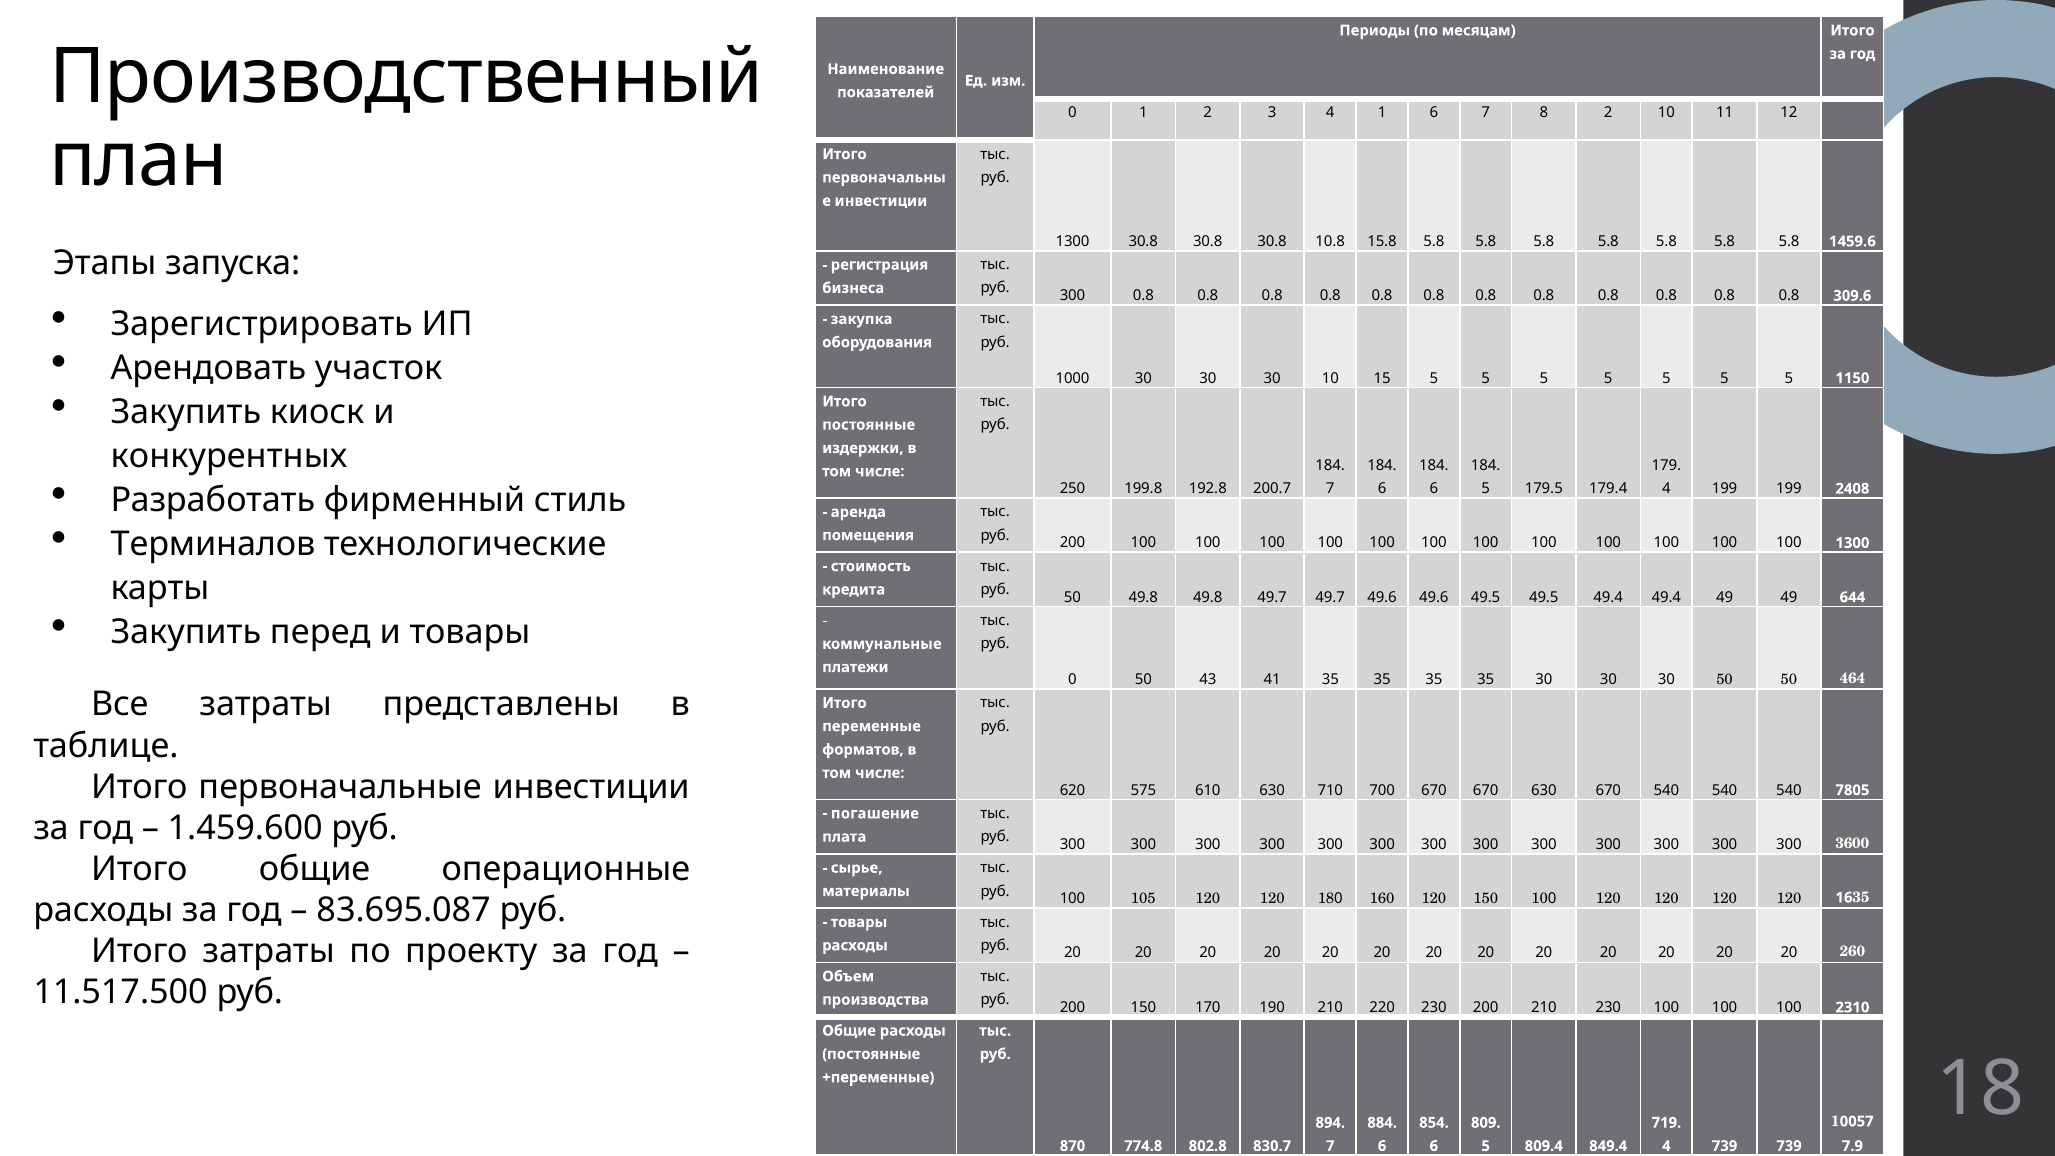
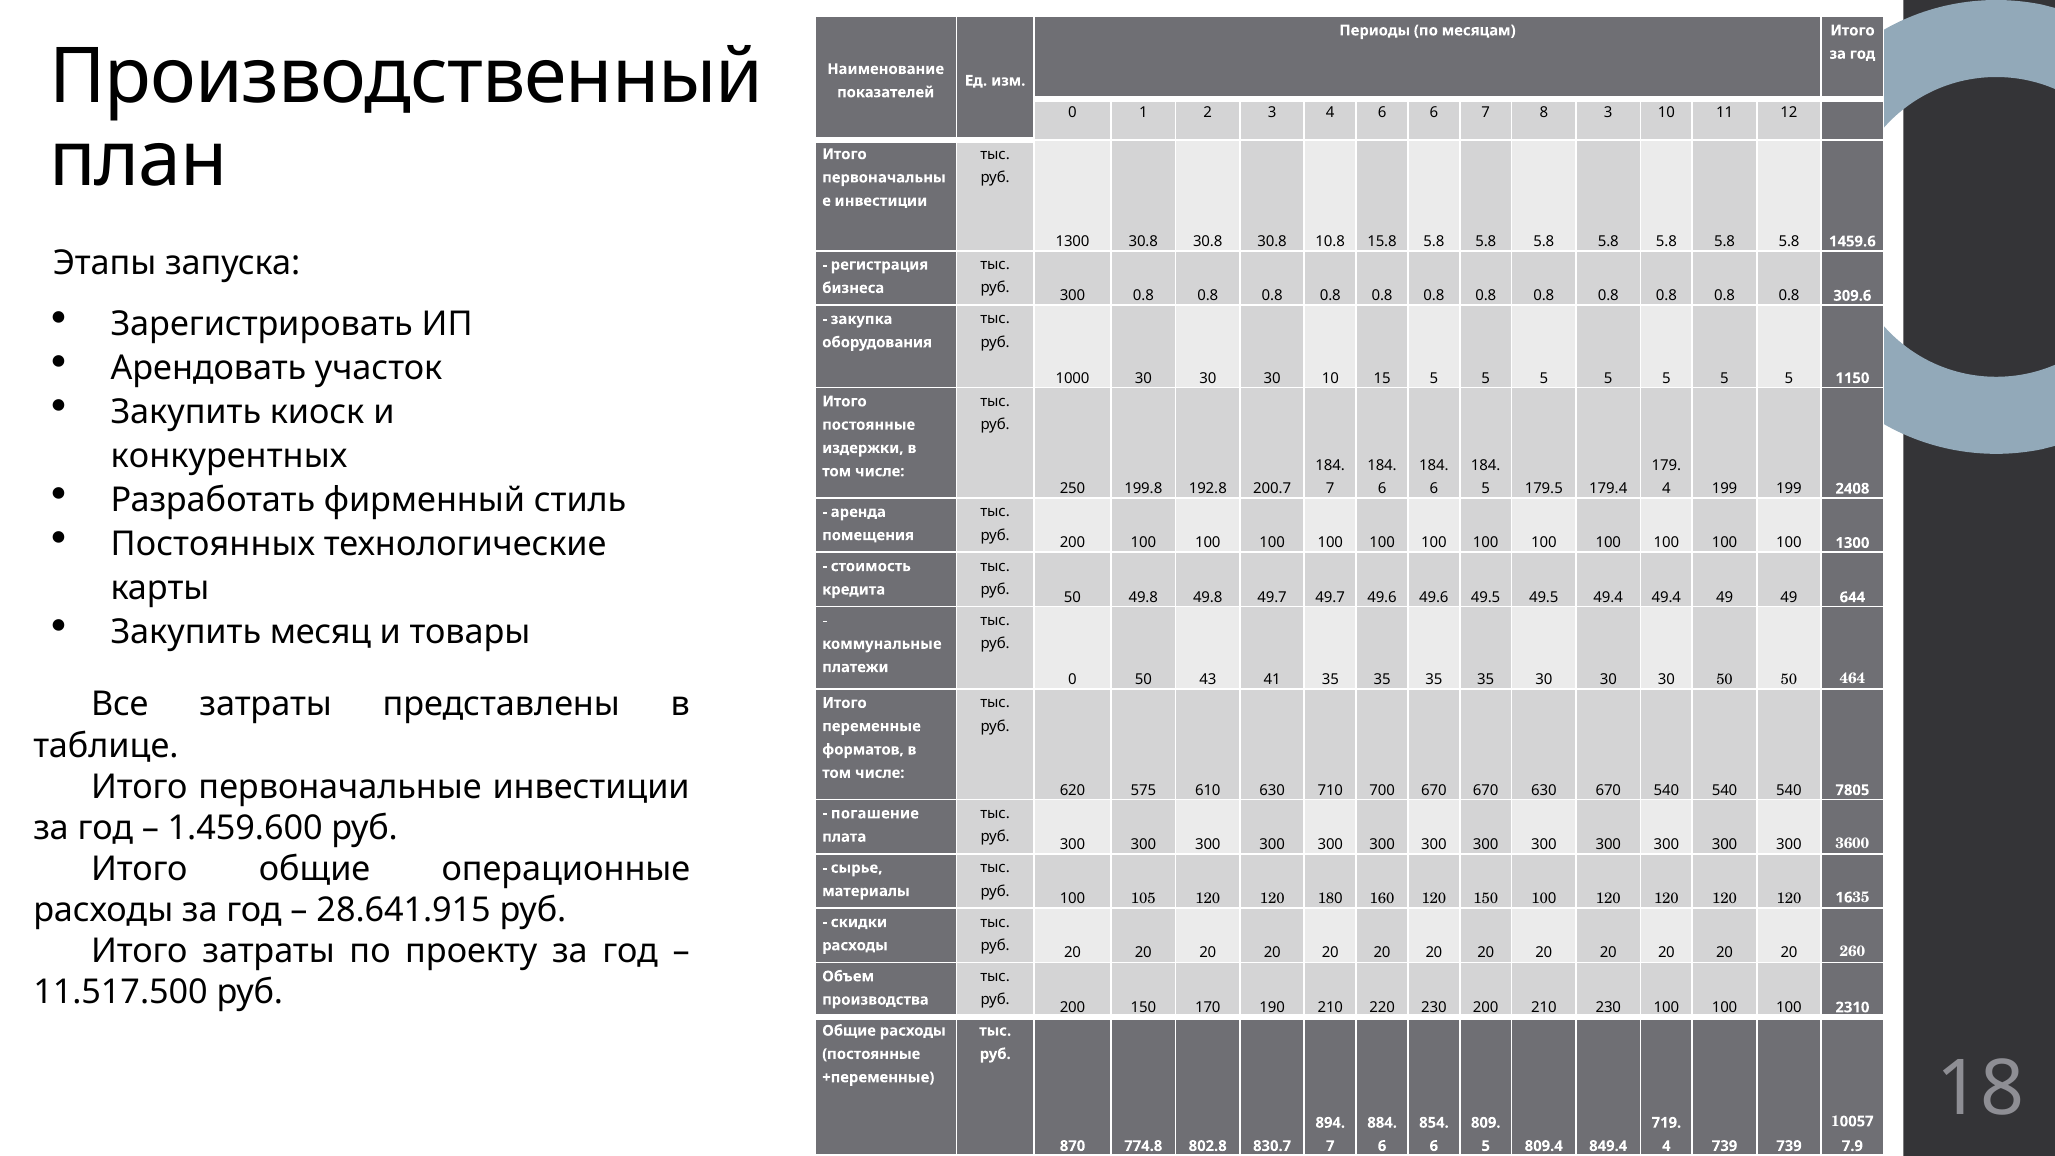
4 1: 1 -> 6 (1382, 113)
8 2: 2 -> 3 (1608, 113)
Терминалов: Терминалов -> Постоянных (213, 544)
Закупить перед: перед -> месяц (321, 632)
83.695.087: 83.695.087 -> 28.641.915 (404, 910)
товары: товары -> скидки (859, 922)
